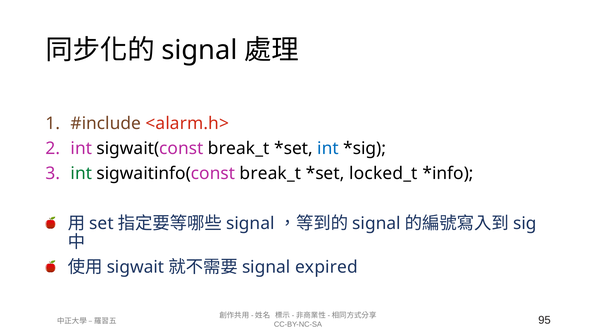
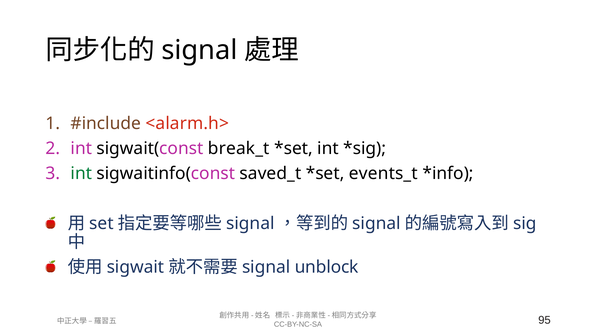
int colour: blue -> black (328, 149)
sigwaitinfo(const break_t: break_t -> saved_t (270, 174)
locked_t: locked_t -> events_t (383, 174)
expired: expired -> unblock (327, 267)
